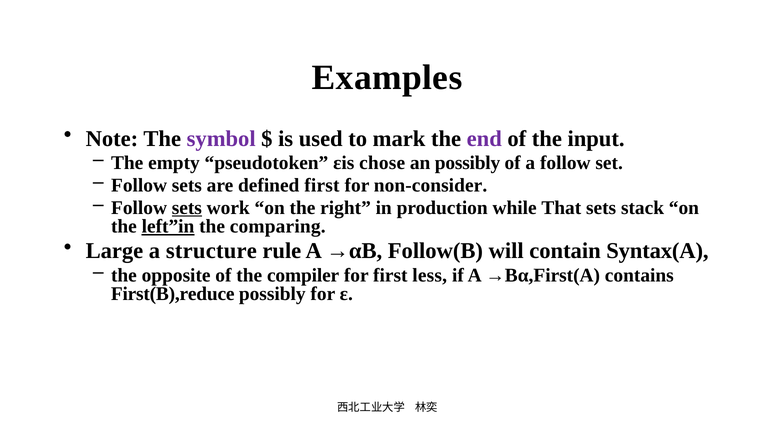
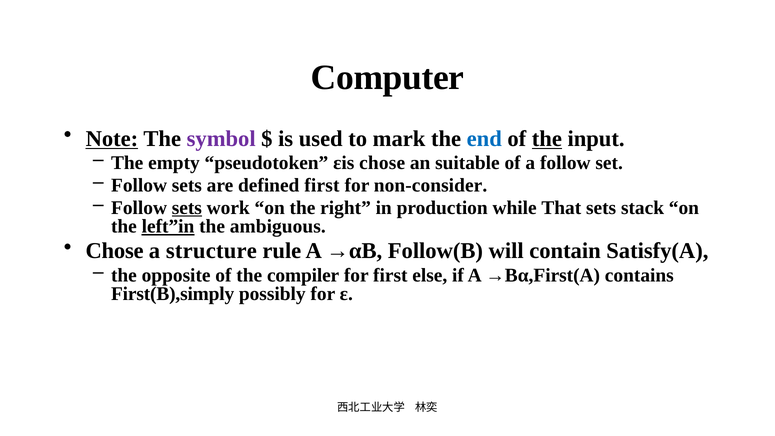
Examples: Examples -> Computer (388, 78)
Note underline: none -> present (112, 139)
end colour: purple -> blue (484, 139)
the underline: none -> present (547, 139)
an possibly: possibly -> suitable (467, 163)
comparing: comparing -> ambiguous (278, 226)
Large: Large -> Chose (115, 251)
Syntax(A: Syntax(A -> Satisfy(A (657, 251)
less: less -> else (430, 275)
First(B),reduce: First(B),reduce -> First(B),simply (173, 294)
